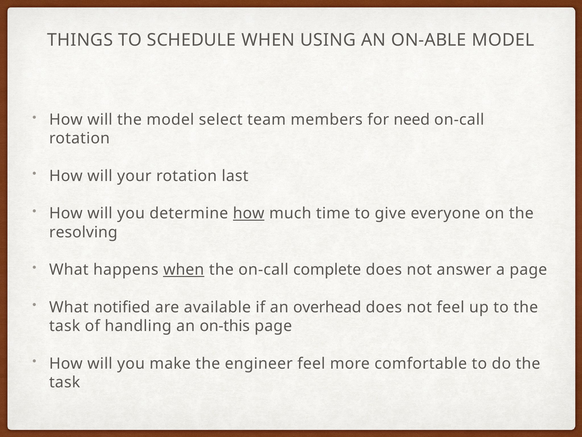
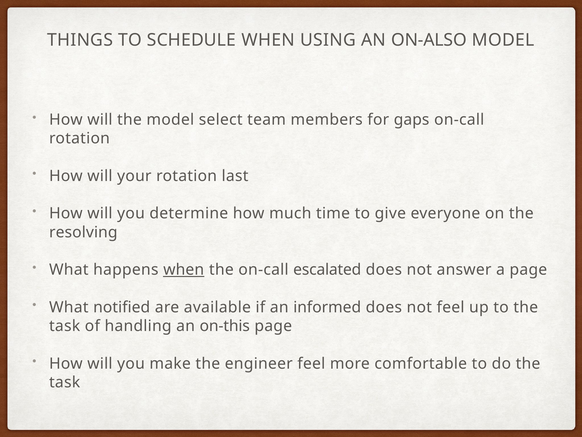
ON-ABLE: ON-ABLE -> ON-ALSO (429, 40)
need: need -> gaps (412, 120)
how underline: present -> none (249, 213)
complete: complete -> escalated (327, 269)
overhead: overhead -> informed (327, 307)
